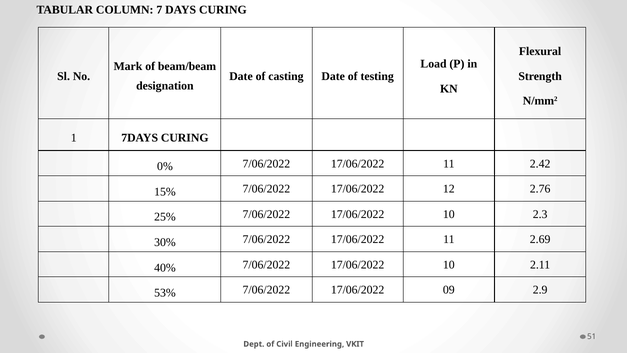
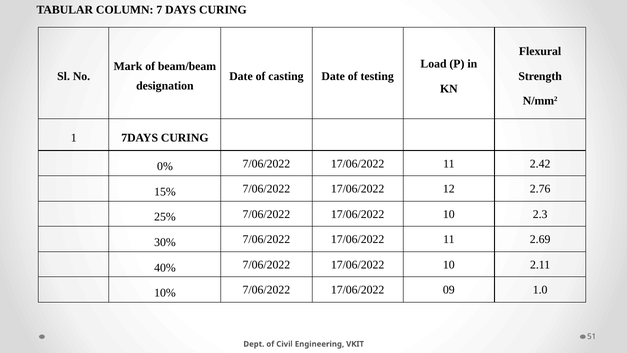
53%: 53% -> 10% (165, 293)
2.9: 2.9 -> 1.0 (540, 290)
